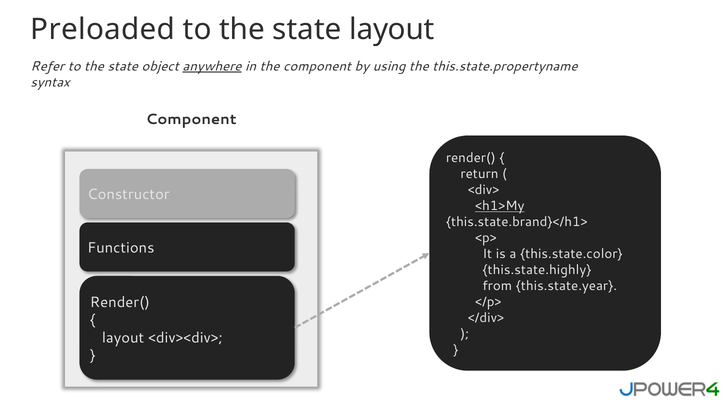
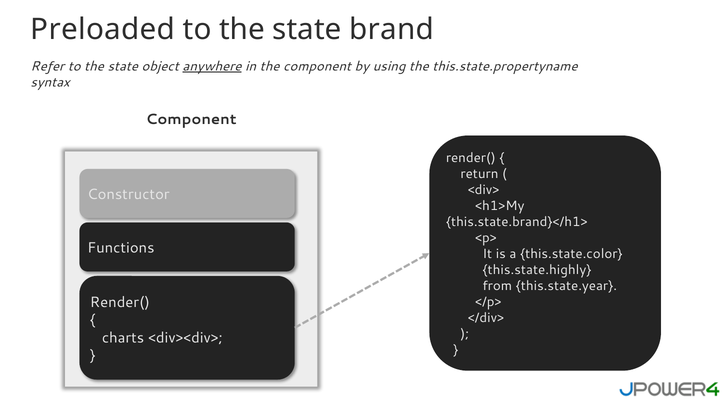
state layout: layout -> brand (392, 29)
<h1>My underline: present -> none (500, 206)
layout: layout -> charts (123, 338)
